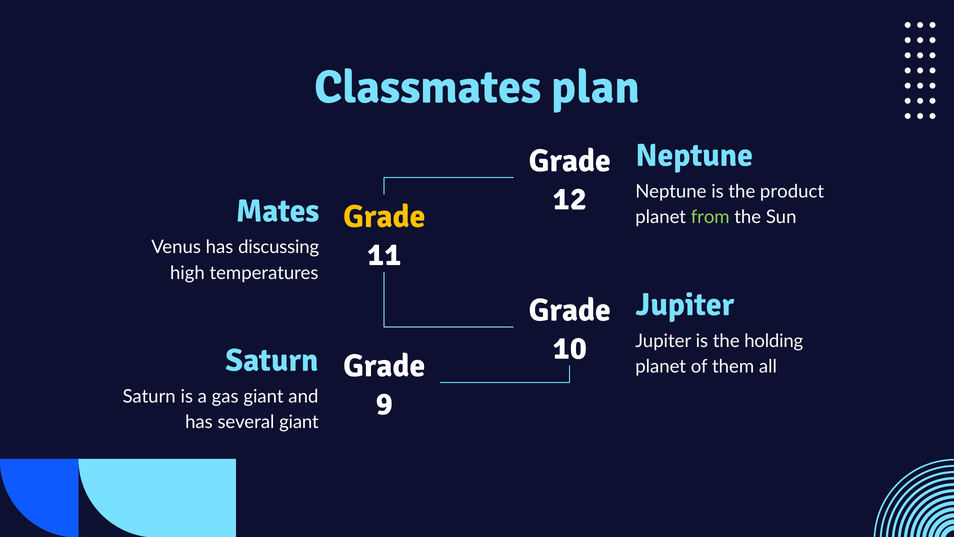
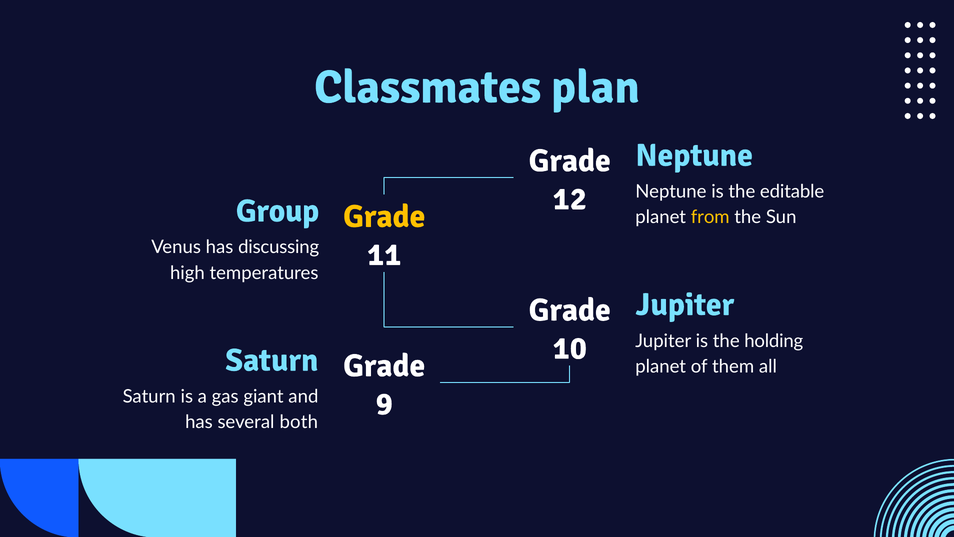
product: product -> editable (792, 191)
Mates: Mates -> Group (278, 211)
from colour: light green -> yellow (710, 217)
several giant: giant -> both (299, 422)
